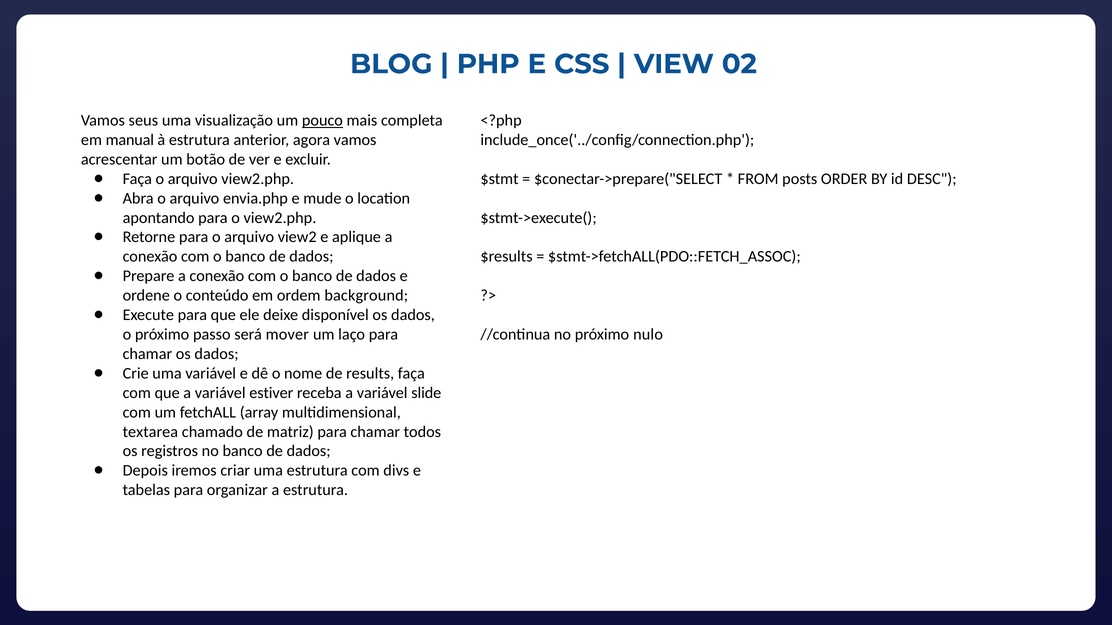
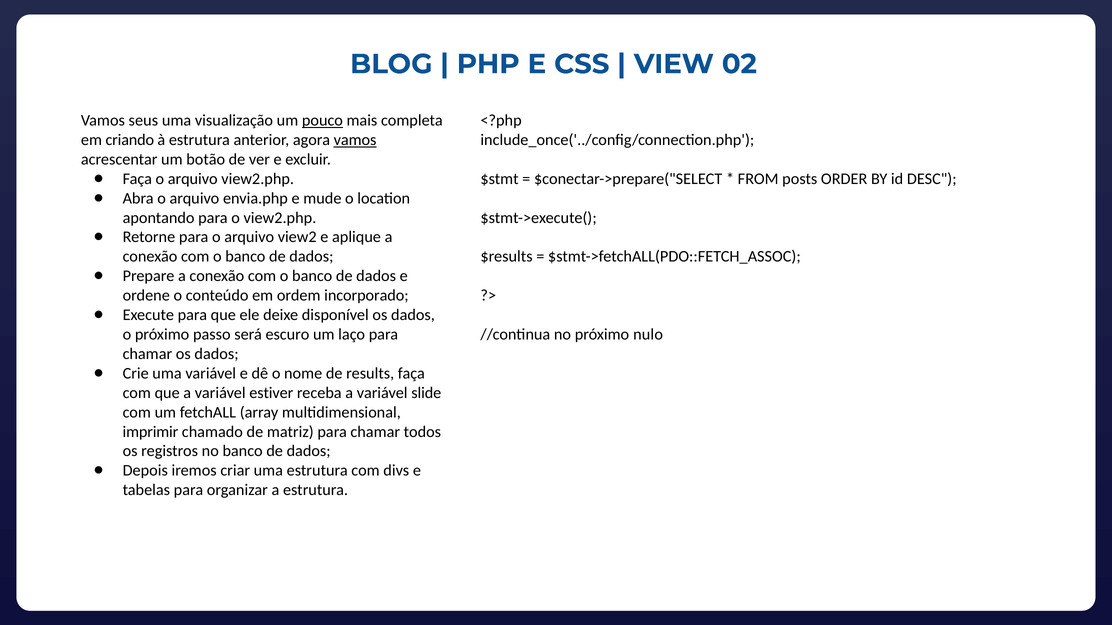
manual: manual -> criando (130, 140)
vamos underline: none -> present (355, 140)
background: background -> incorporado (366, 296)
mover: mover -> escuro (287, 335)
textarea: textarea -> imprimir (150, 432)
